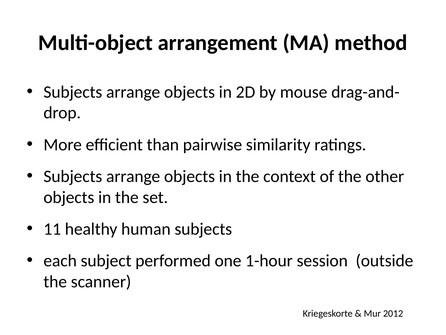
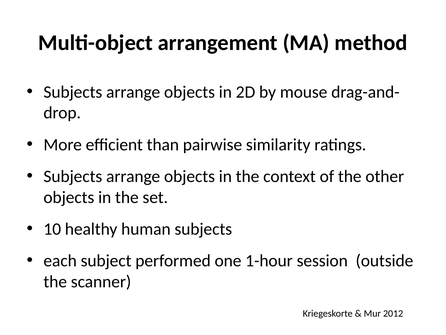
11: 11 -> 10 (52, 229)
